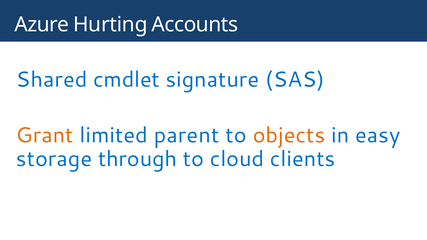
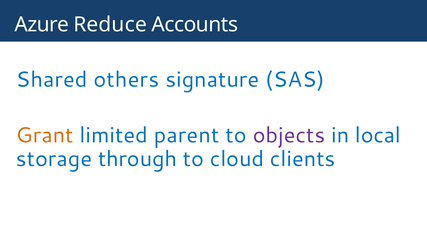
Hurting: Hurting -> Reduce (110, 24)
cmdlet: cmdlet -> others (126, 80)
objects colour: orange -> purple (289, 135)
easy: easy -> local (378, 135)
